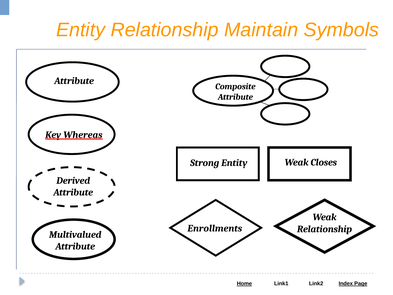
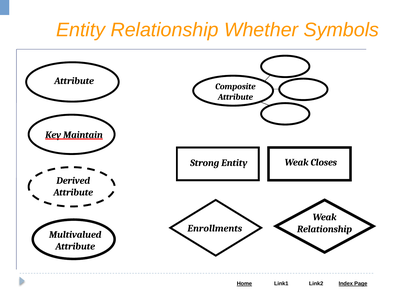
Maintain: Maintain -> Whether (261, 30)
Whereas: Whereas -> Maintain (83, 135)
